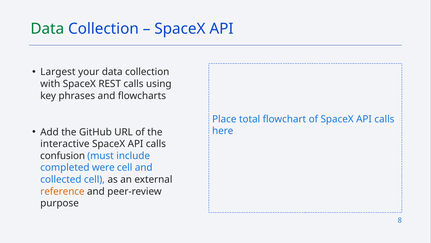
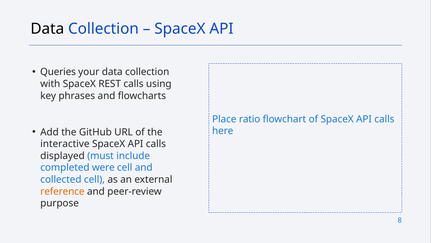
Data colour: green -> black (47, 29)
Largest: Largest -> Queries (58, 72)
total: total -> ratio (250, 119)
confusion: confusion -> displayed (63, 155)
